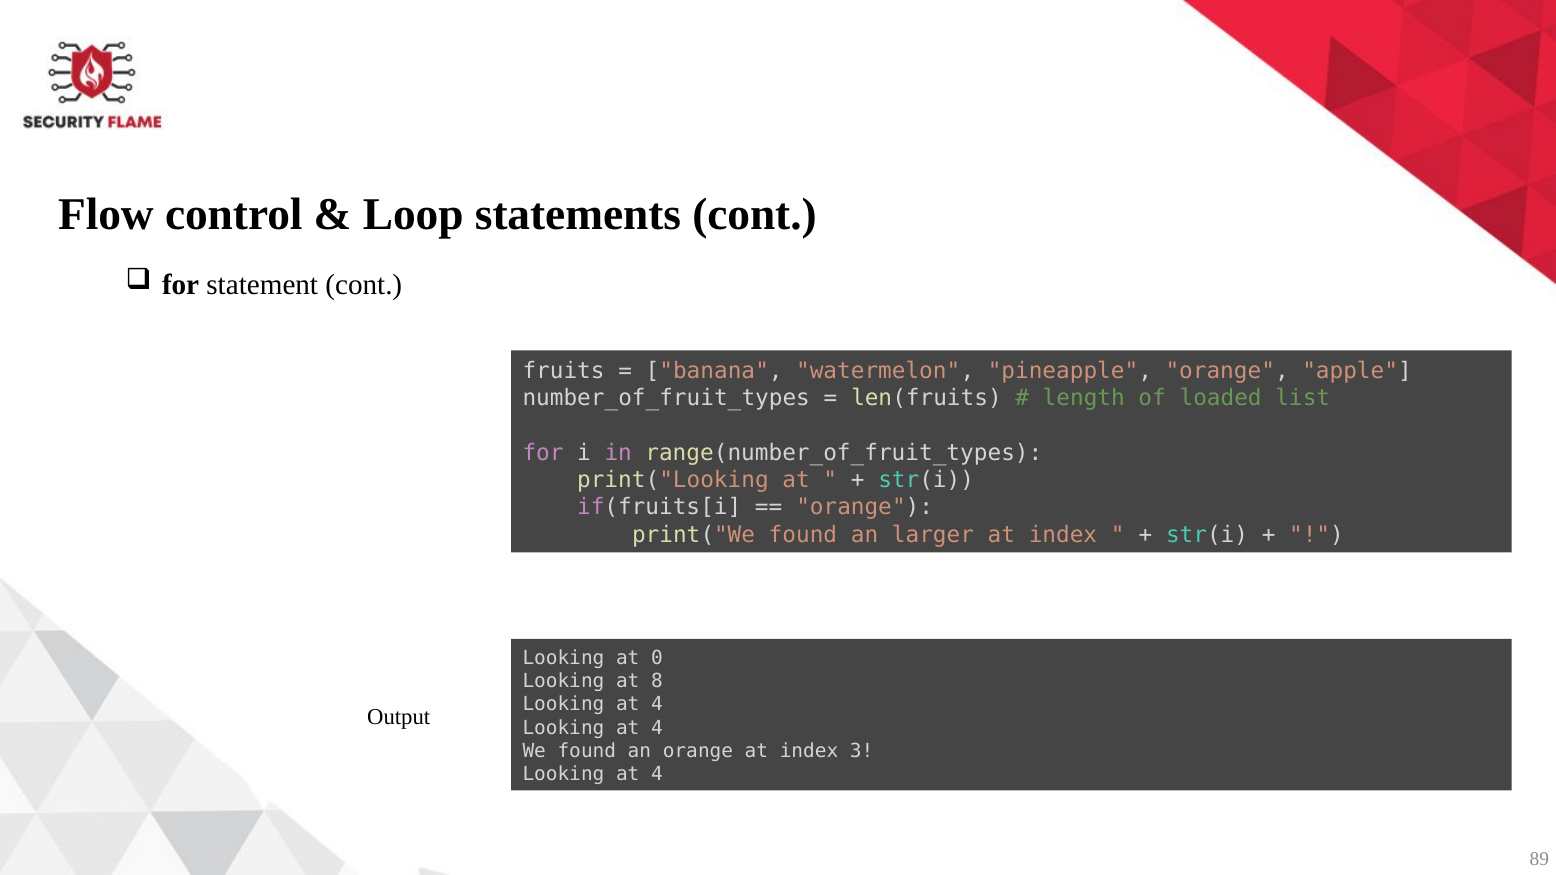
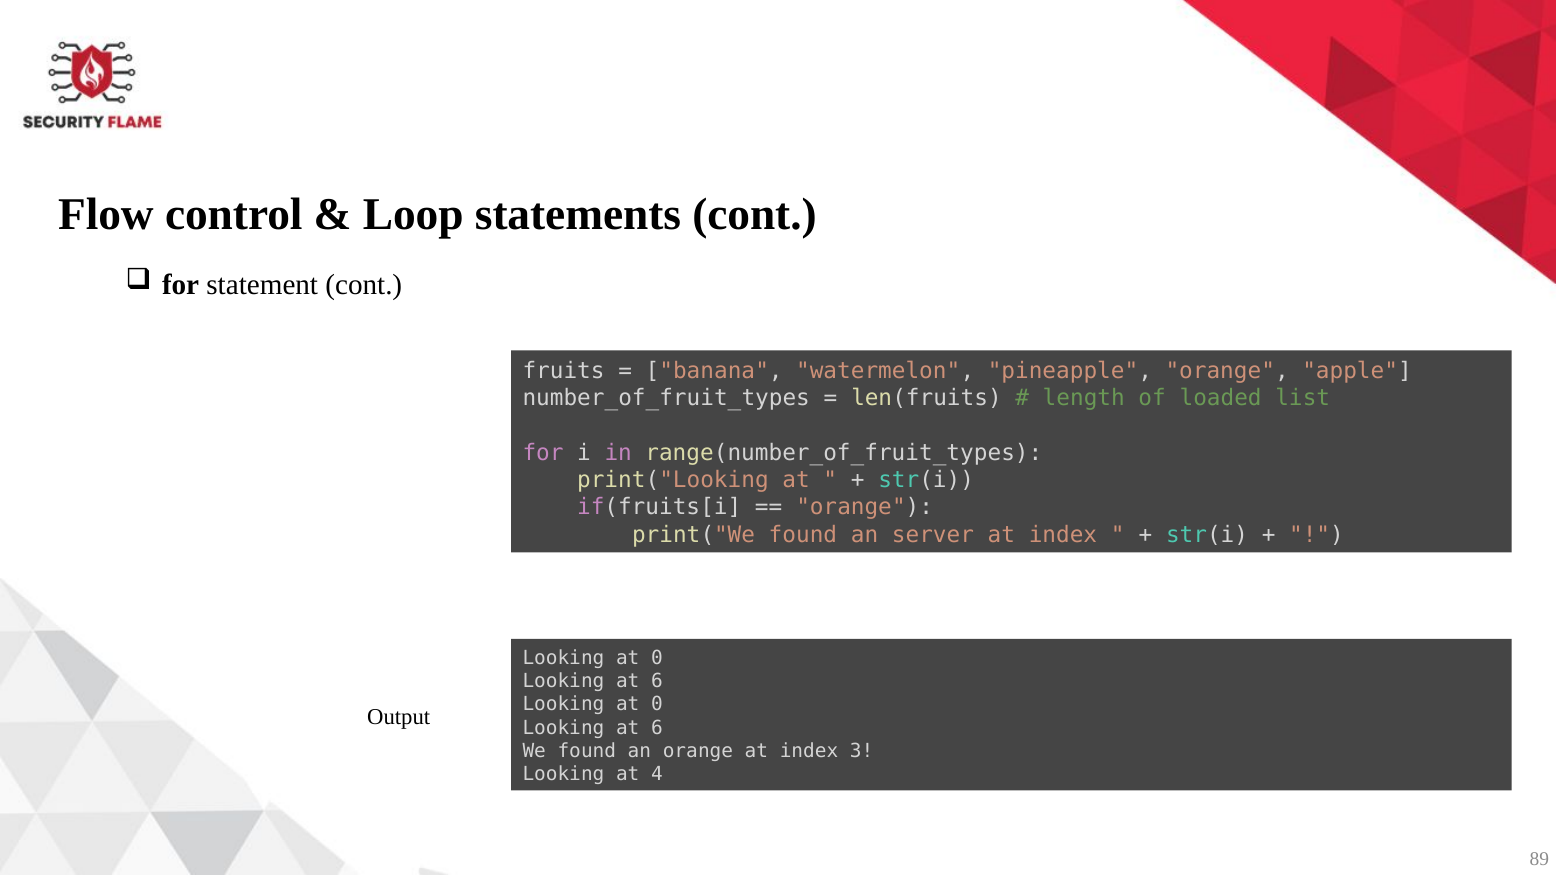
larger: larger -> server (933, 535)
8: 8 -> 6 (657, 681)
4: 4 -> 0 (657, 704)
4: 4 -> 6 (657, 728)
